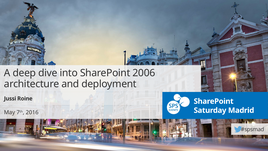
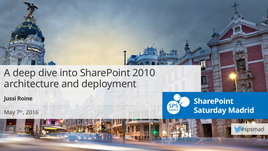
2006: 2006 -> 2010 (144, 73)
